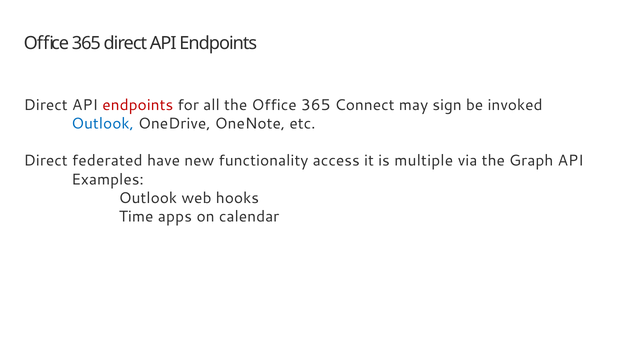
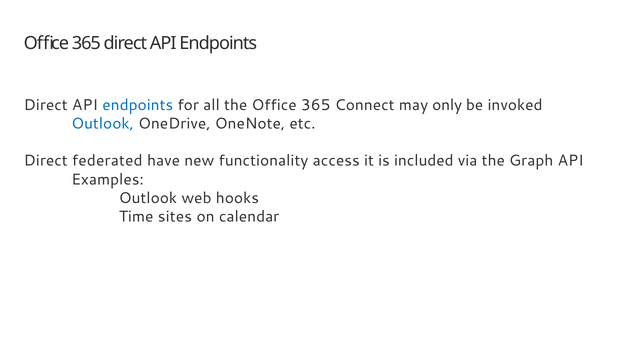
endpoints colour: red -> blue (138, 105)
sign: sign -> only (447, 105)
multiple: multiple -> included (424, 161)
apps: apps -> sites (175, 217)
